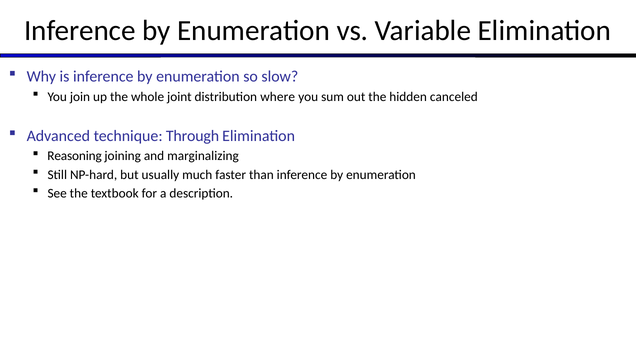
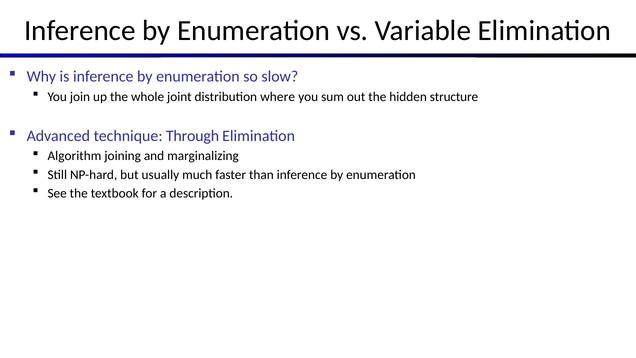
canceled: canceled -> structure (454, 97)
Reasoning: Reasoning -> Algorithm (74, 156)
